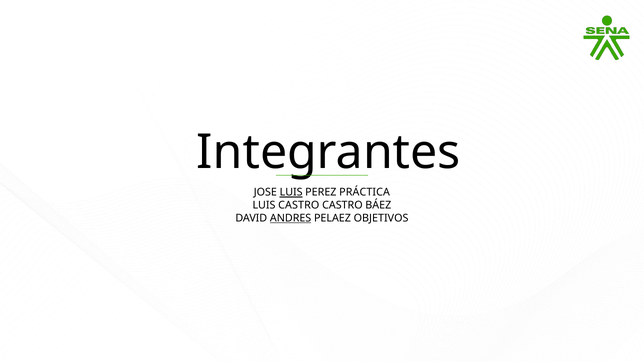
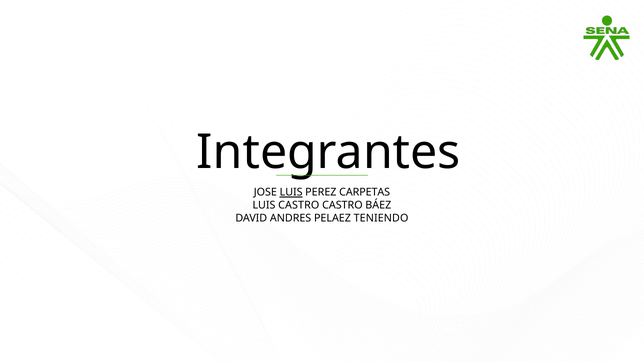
PRÁCTICA: PRÁCTICA -> CARPETAS (365, 193)
ANDRES underline: present -> none (291, 218)
OBJETIVOS: OBJETIVOS -> TENIENDO (381, 218)
